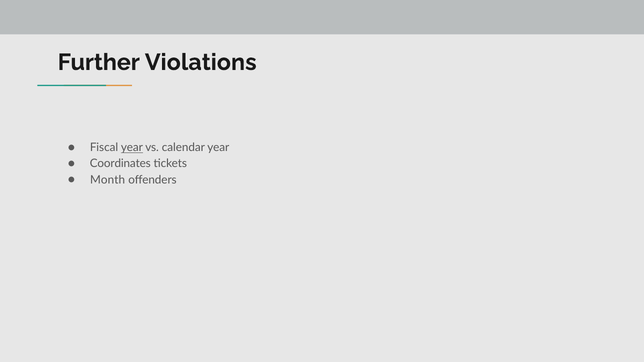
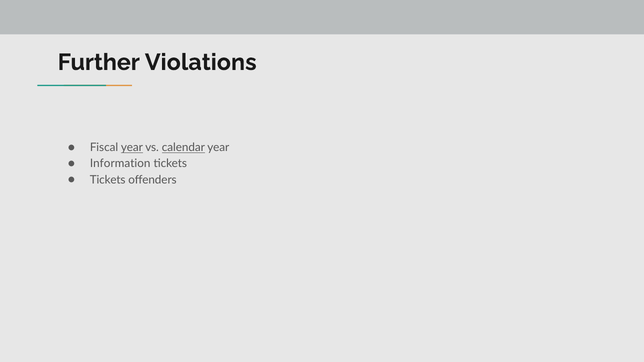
calendar underline: none -> present (183, 148)
Coordinates: Coordinates -> Information (120, 164)
Month: Month -> Tickets (108, 180)
